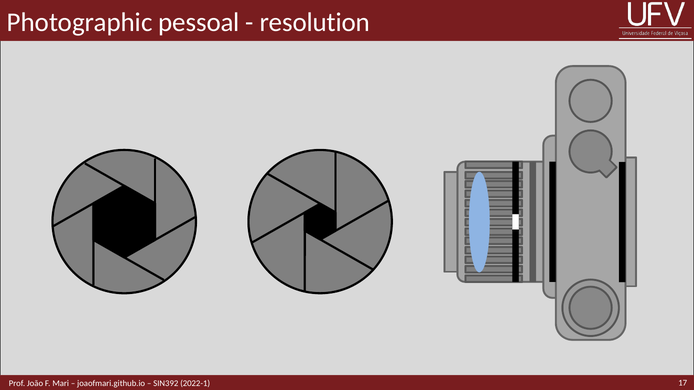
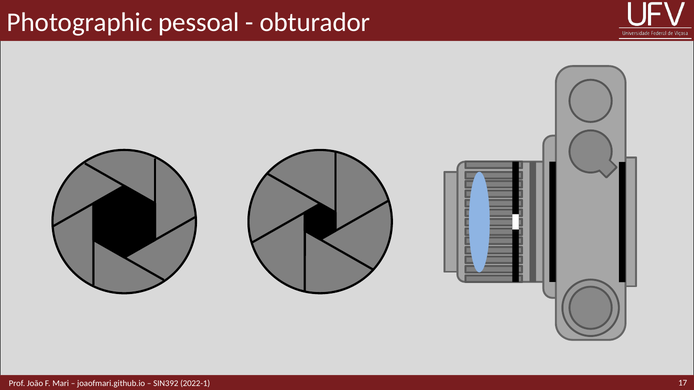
resolution: resolution -> obturador (315, 22)
